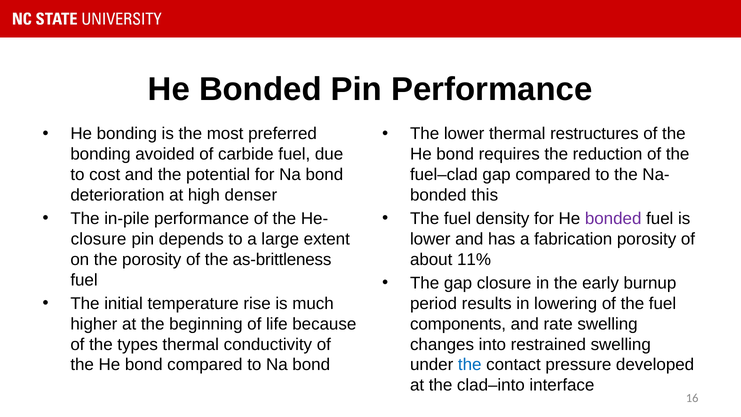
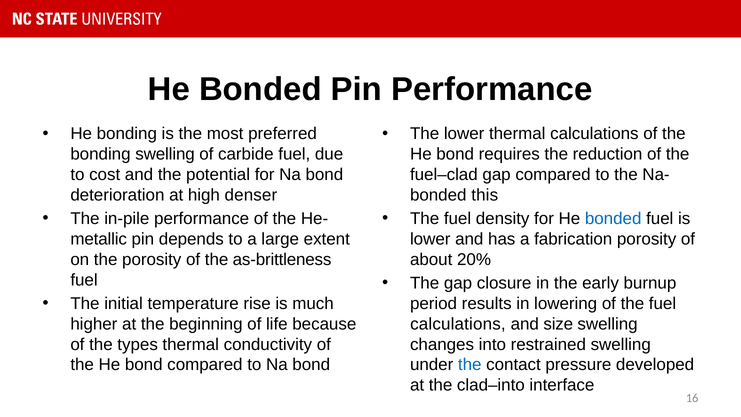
thermal restructures: restructures -> calculations (594, 134)
bonding avoided: avoided -> swelling (165, 154)
bonded colour: purple -> blue (613, 219)
closure: closure -> metallic (99, 239)
11%: 11% -> 20% (474, 259)
components: components -> calculations (458, 324)
rate: rate -> size (558, 324)
